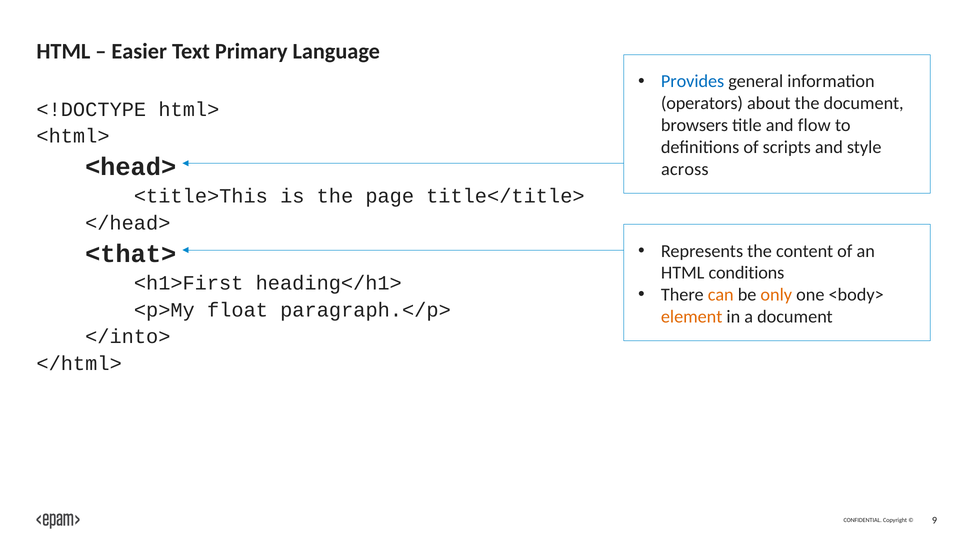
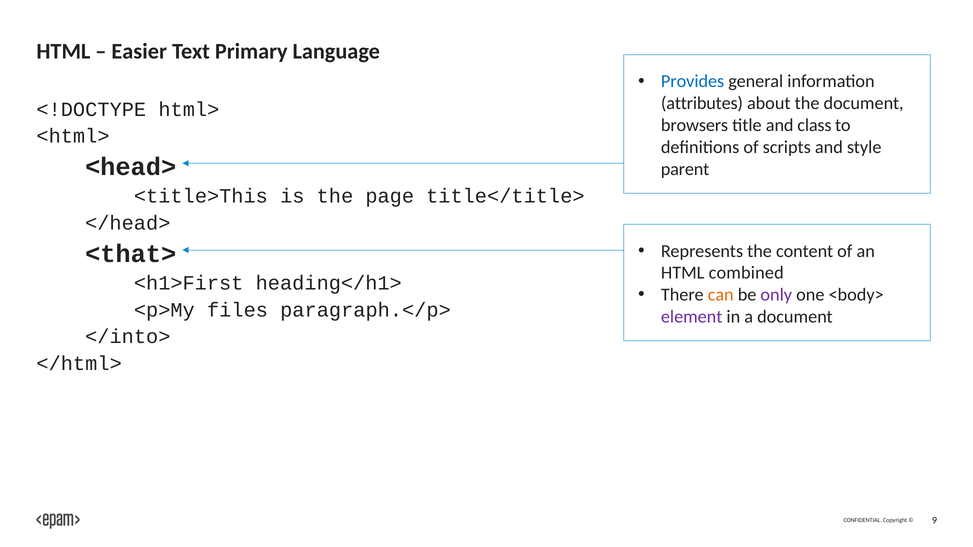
operators: operators -> attributes (702, 103)
flow: flow -> class (814, 125)
across: across -> parent (685, 169)
conditions: conditions -> combined (746, 273)
only colour: orange -> purple (776, 295)
float: float -> files (238, 310)
element colour: orange -> purple (692, 317)
